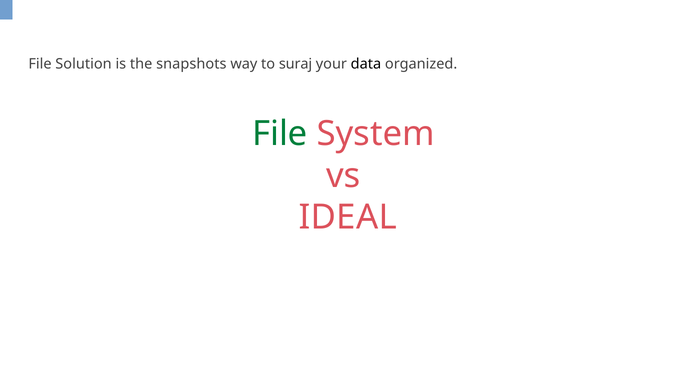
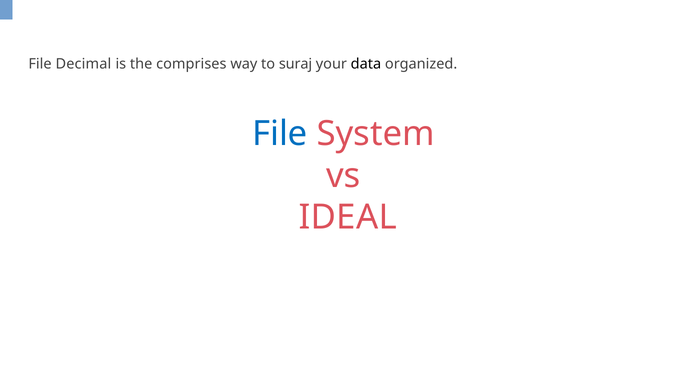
Solution: Solution -> Decimal (83, 64)
snapshots: snapshots -> comprises (191, 64)
File colour: green -> blue (280, 134)
